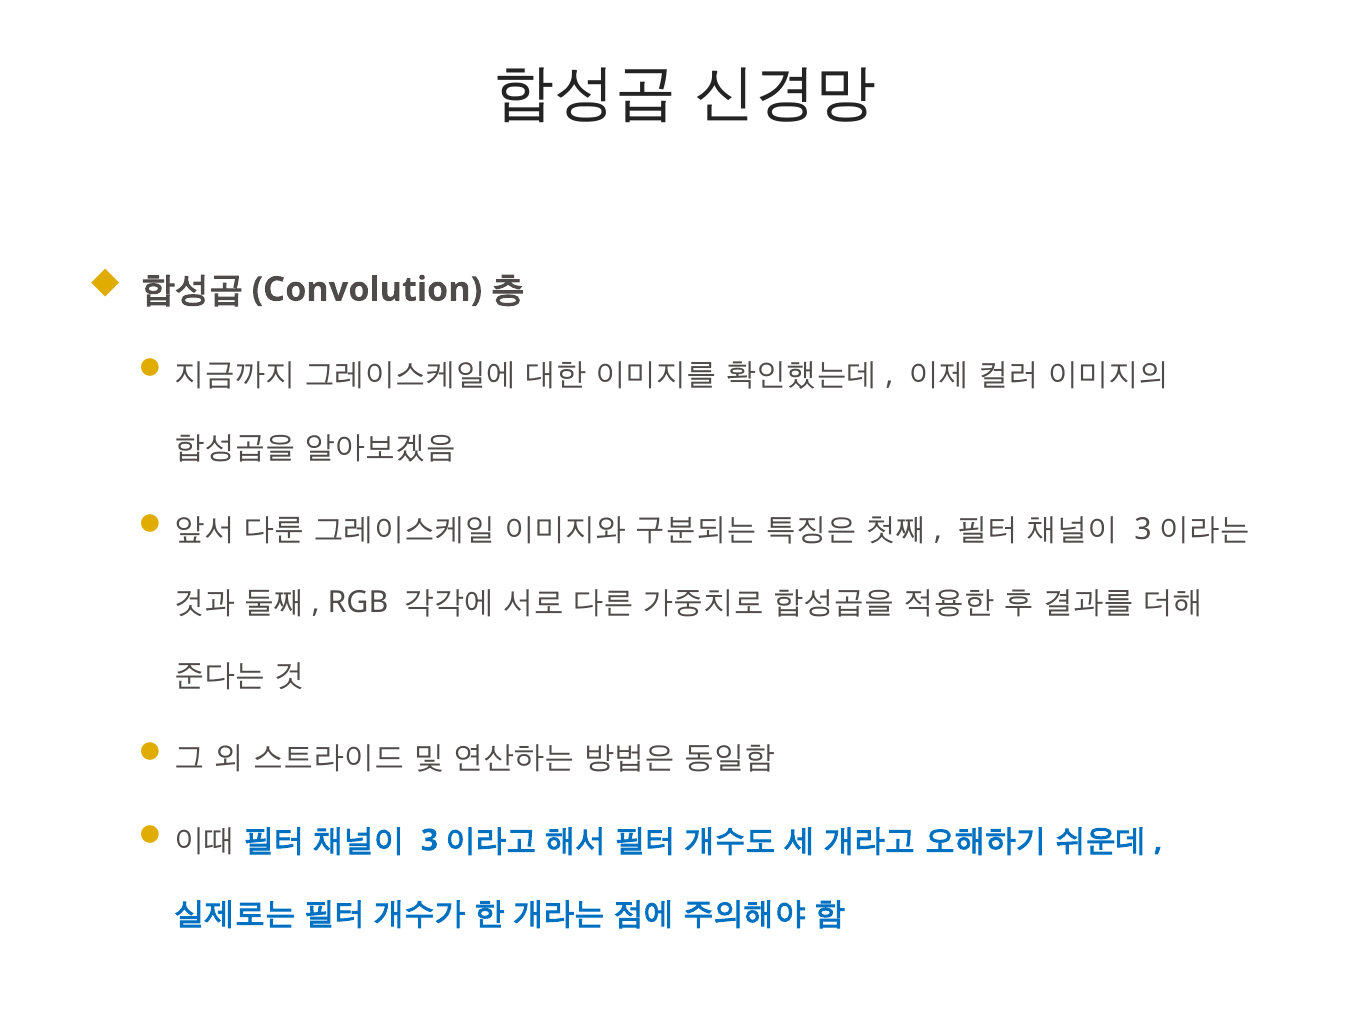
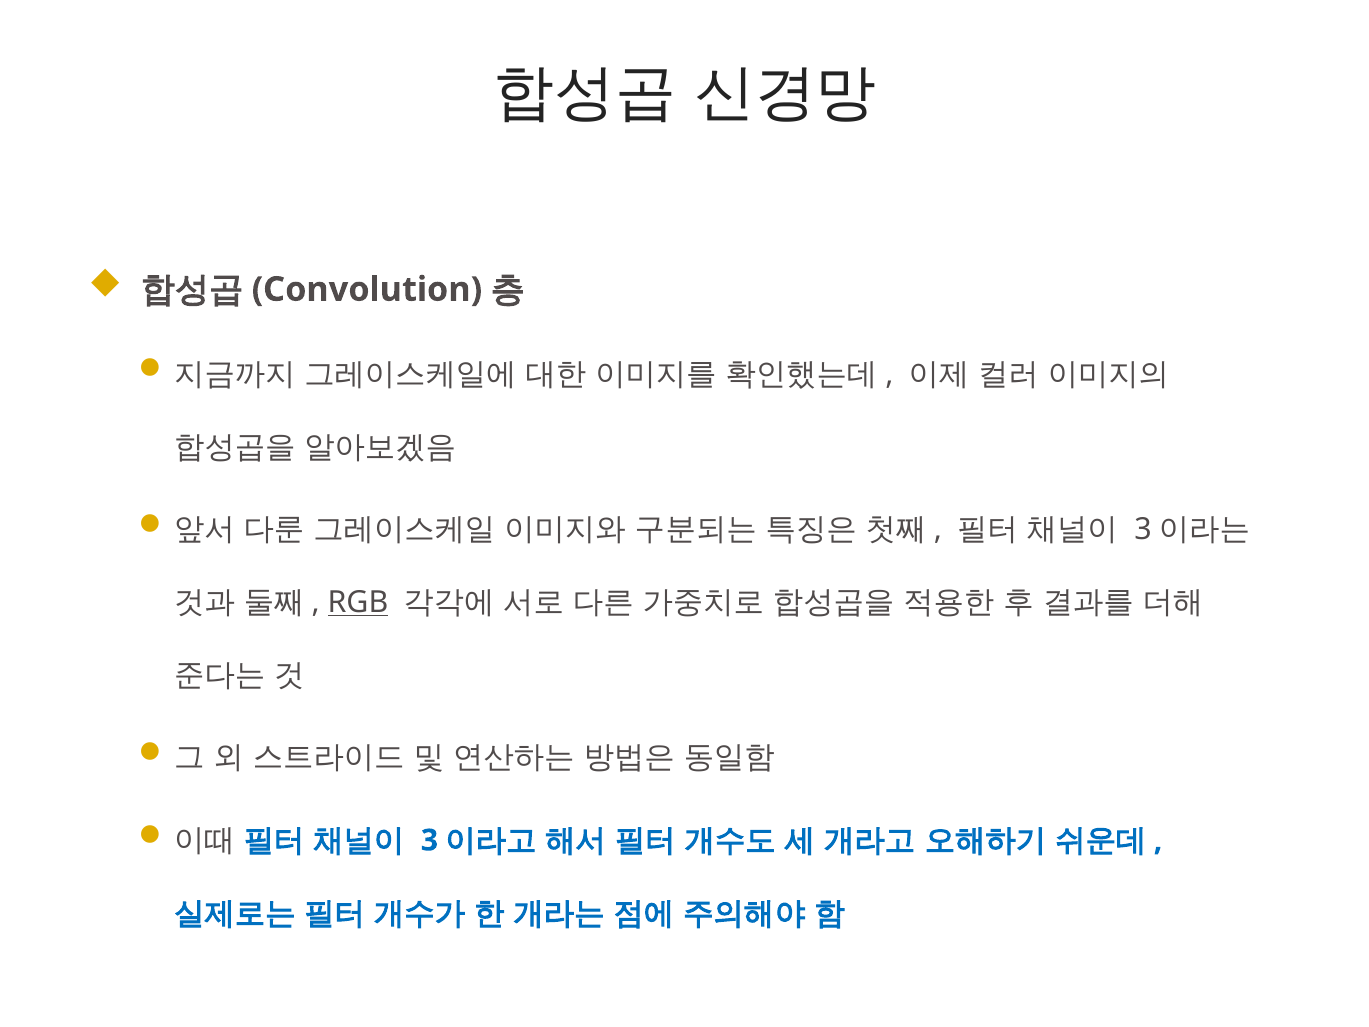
RGB underline: none -> present (358, 602)
